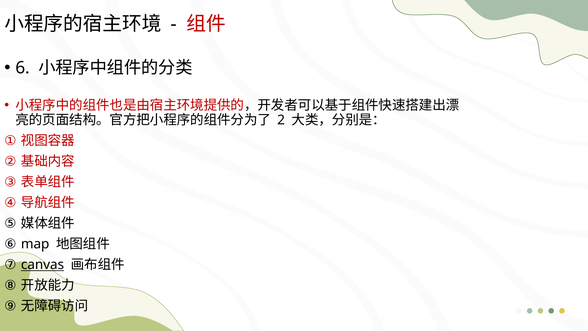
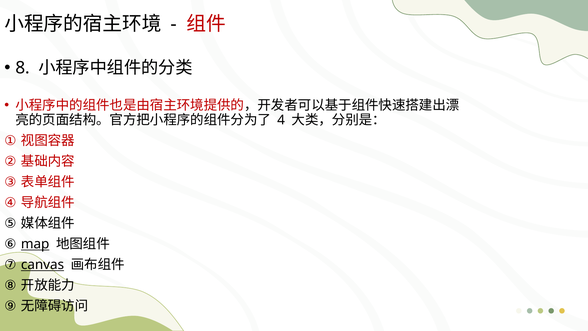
6: 6 -> 8 (23, 68)
2: 2 -> 4 (281, 120)
map underline: none -> present (35, 244)
